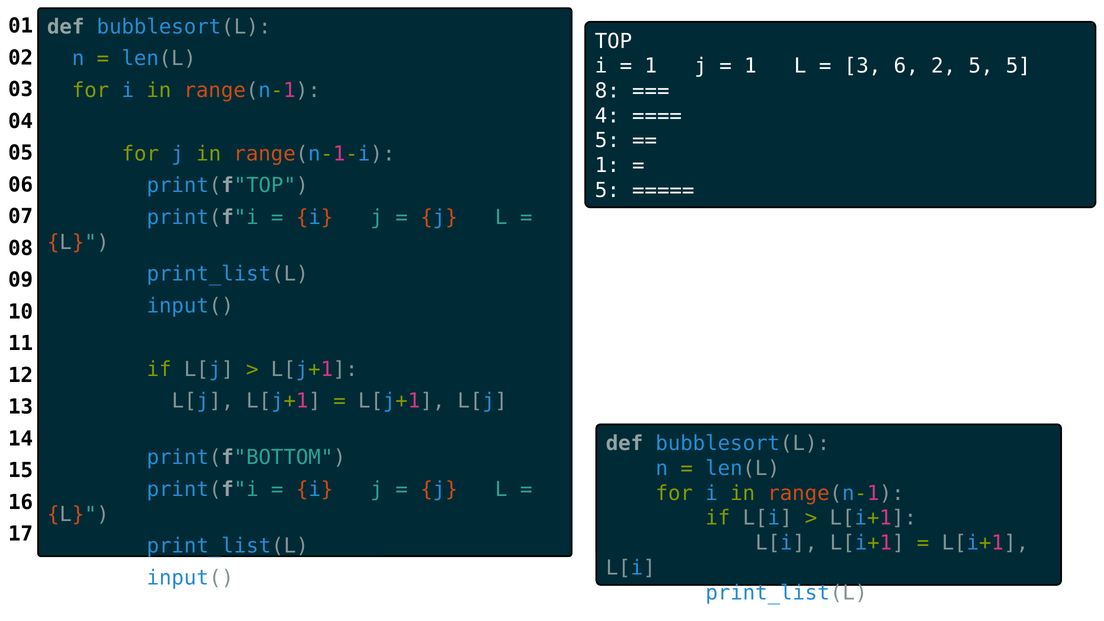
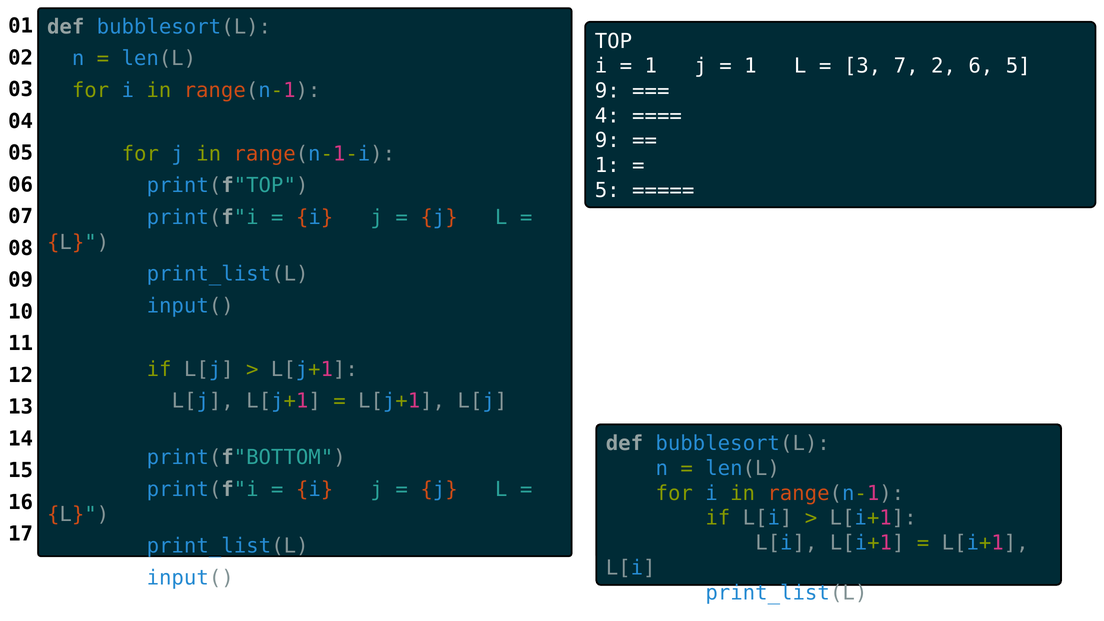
6: 6 -> 7 (906, 66)
2 5: 5 -> 6 (981, 66)
8: 8 -> 9 (607, 91)
5: 5 -> 9 (607, 141)
